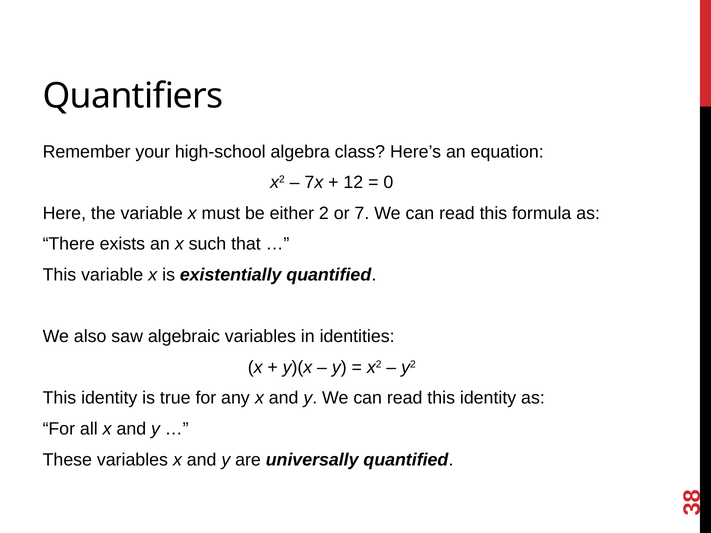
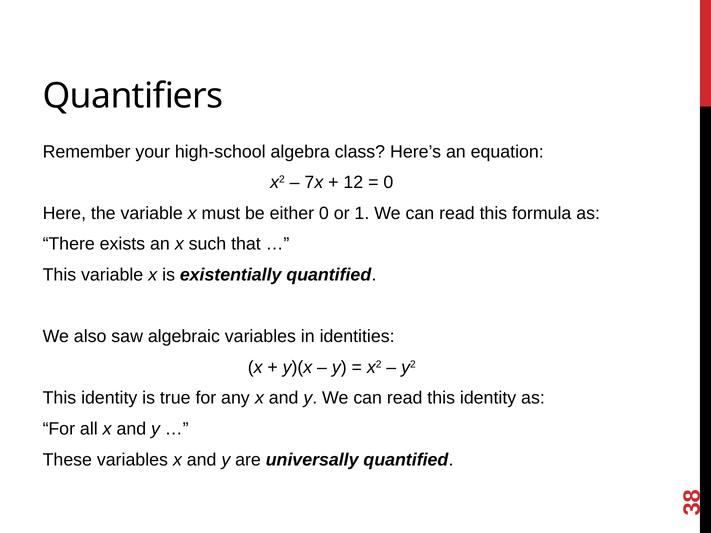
either 2: 2 -> 0 (324, 213)
7: 7 -> 1 (362, 213)
